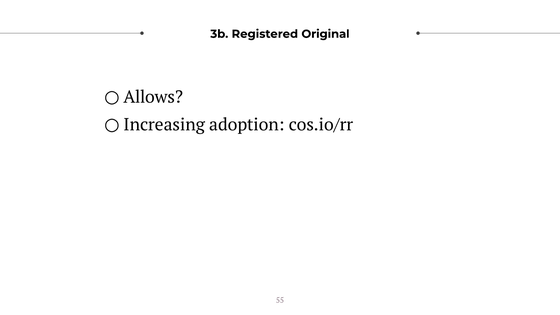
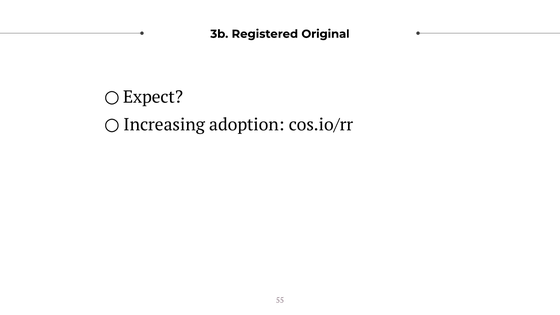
Allows: Allows -> Expect (153, 97)
